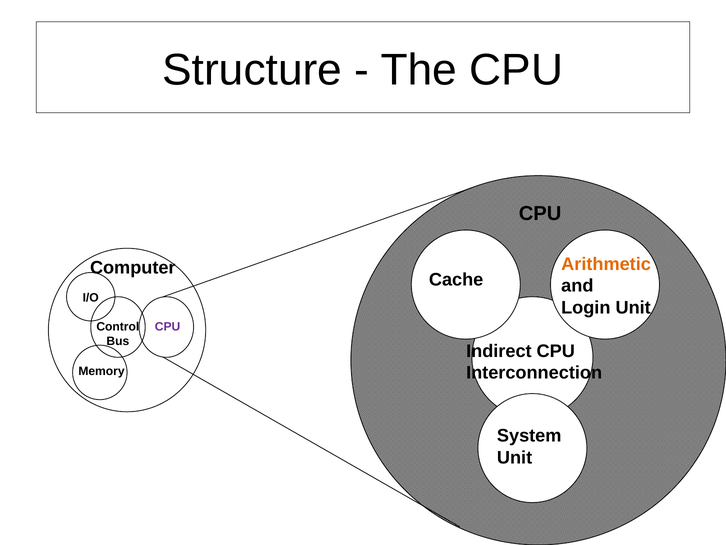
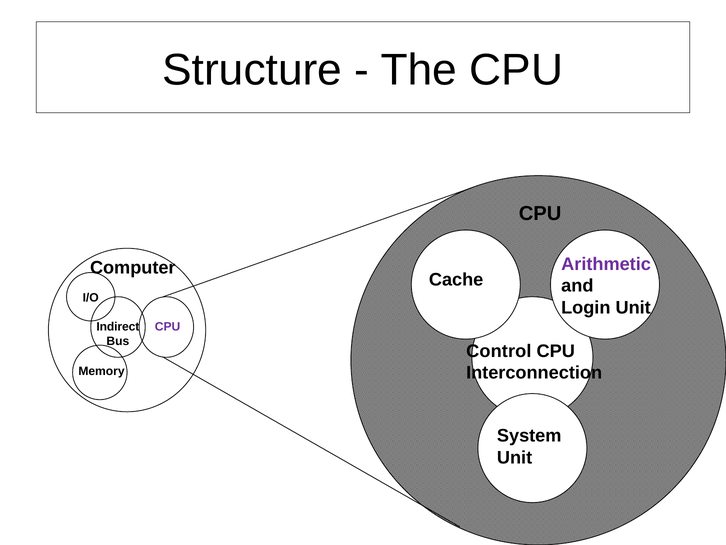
Arithmetic colour: orange -> purple (606, 264)
Control: Control -> Indirect (118, 326)
Indirect: Indirect -> Control (499, 351)
